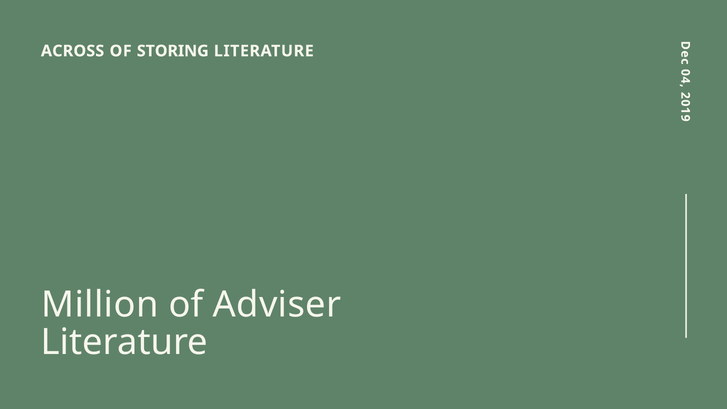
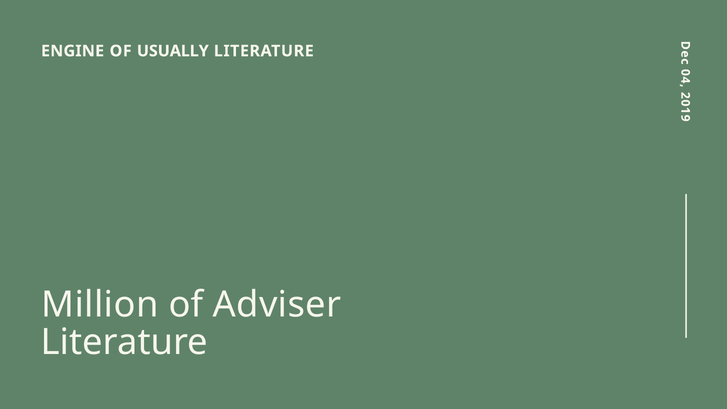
ACROSS: ACROSS -> ENGINE (73, 51)
STORING: STORING -> USUALLY (173, 51)
